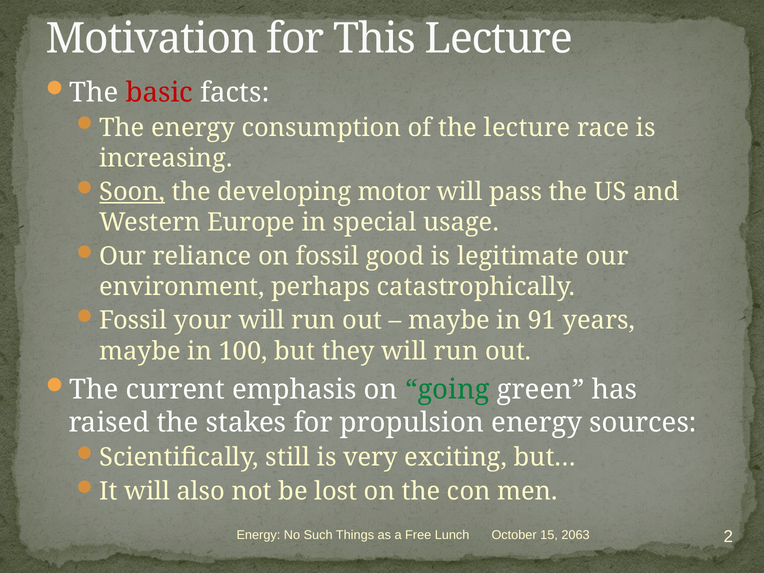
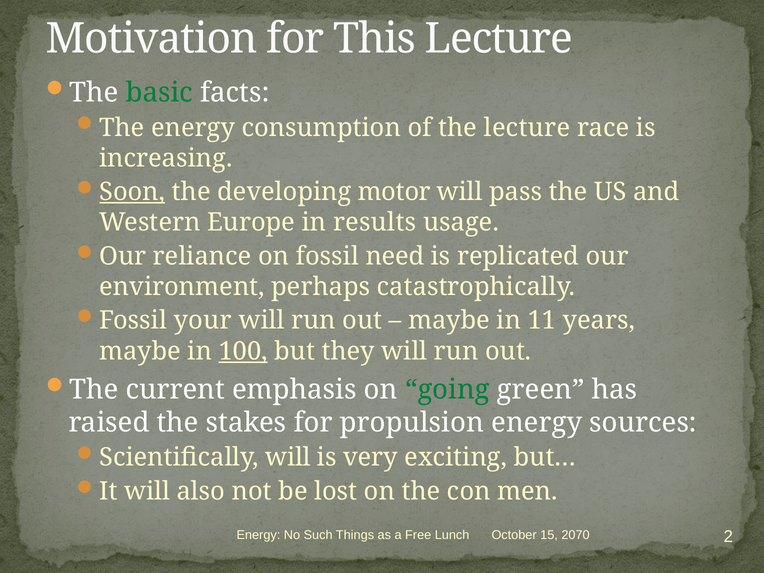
basic colour: red -> green (159, 93)
special: special -> results (375, 222)
good: good -> need (395, 256)
legitimate: legitimate -> replicated (518, 256)
91: 91 -> 11 (542, 321)
100 underline: none -> present (243, 351)
Scientifically still: still -> will (288, 457)
2063: 2063 -> 2070 (576, 535)
